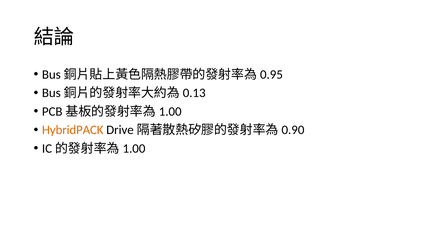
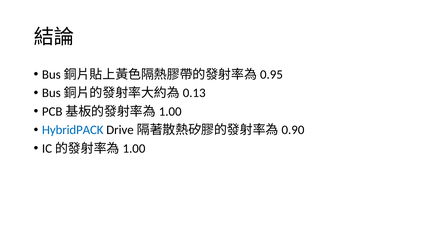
HybridPACK colour: orange -> blue (73, 130)
